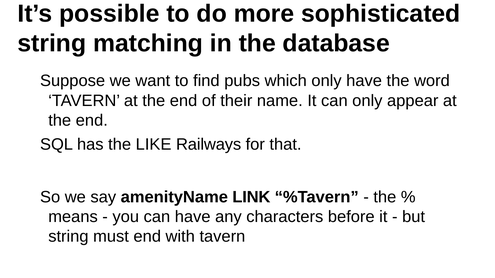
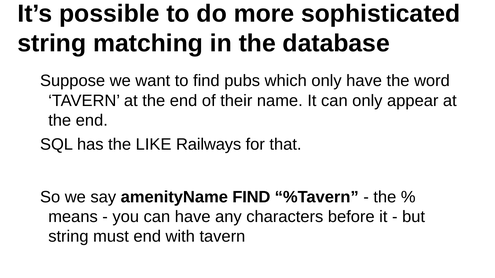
amenityName LINK: LINK -> FIND (251, 197)
